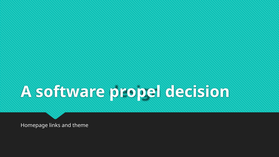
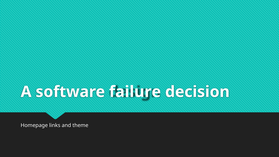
propel: propel -> failure (135, 92)
